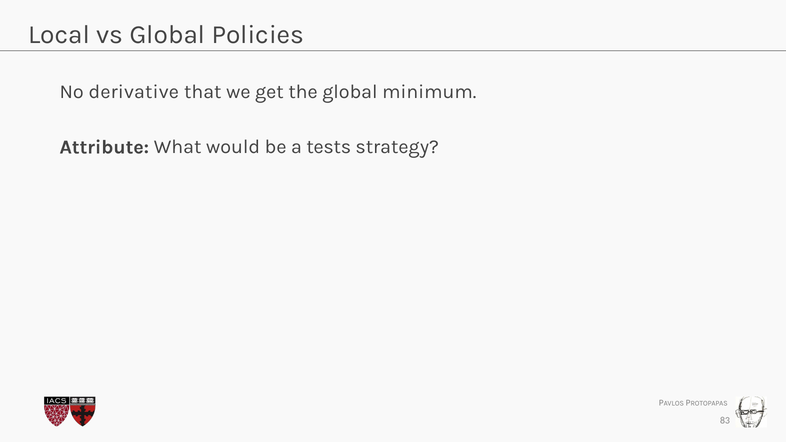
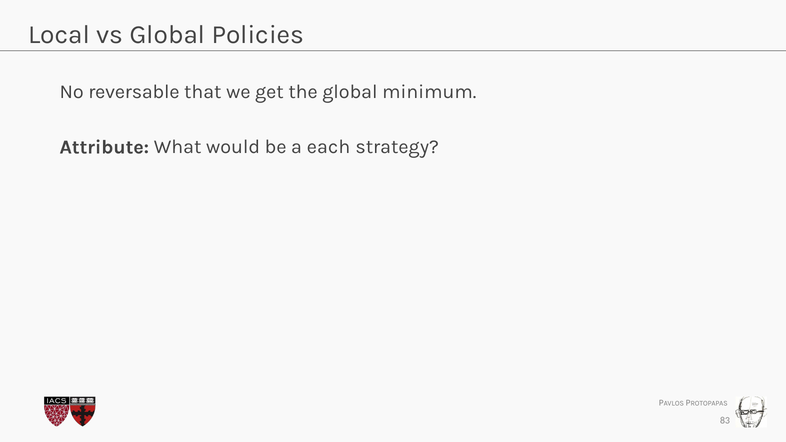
derivative: derivative -> reversable (134, 92)
tests: tests -> each (329, 147)
